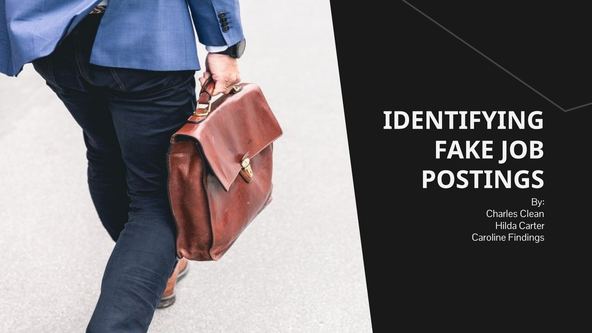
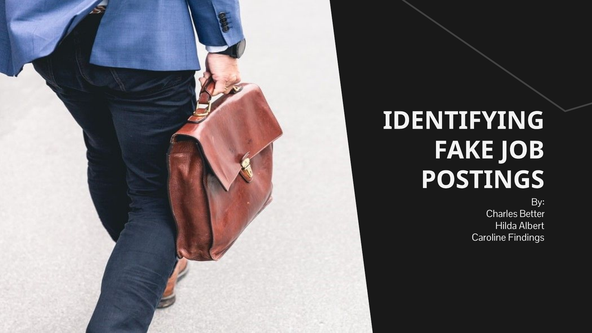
Clean: Clean -> Better (532, 214)
Carter: Carter -> Albert (532, 226)
